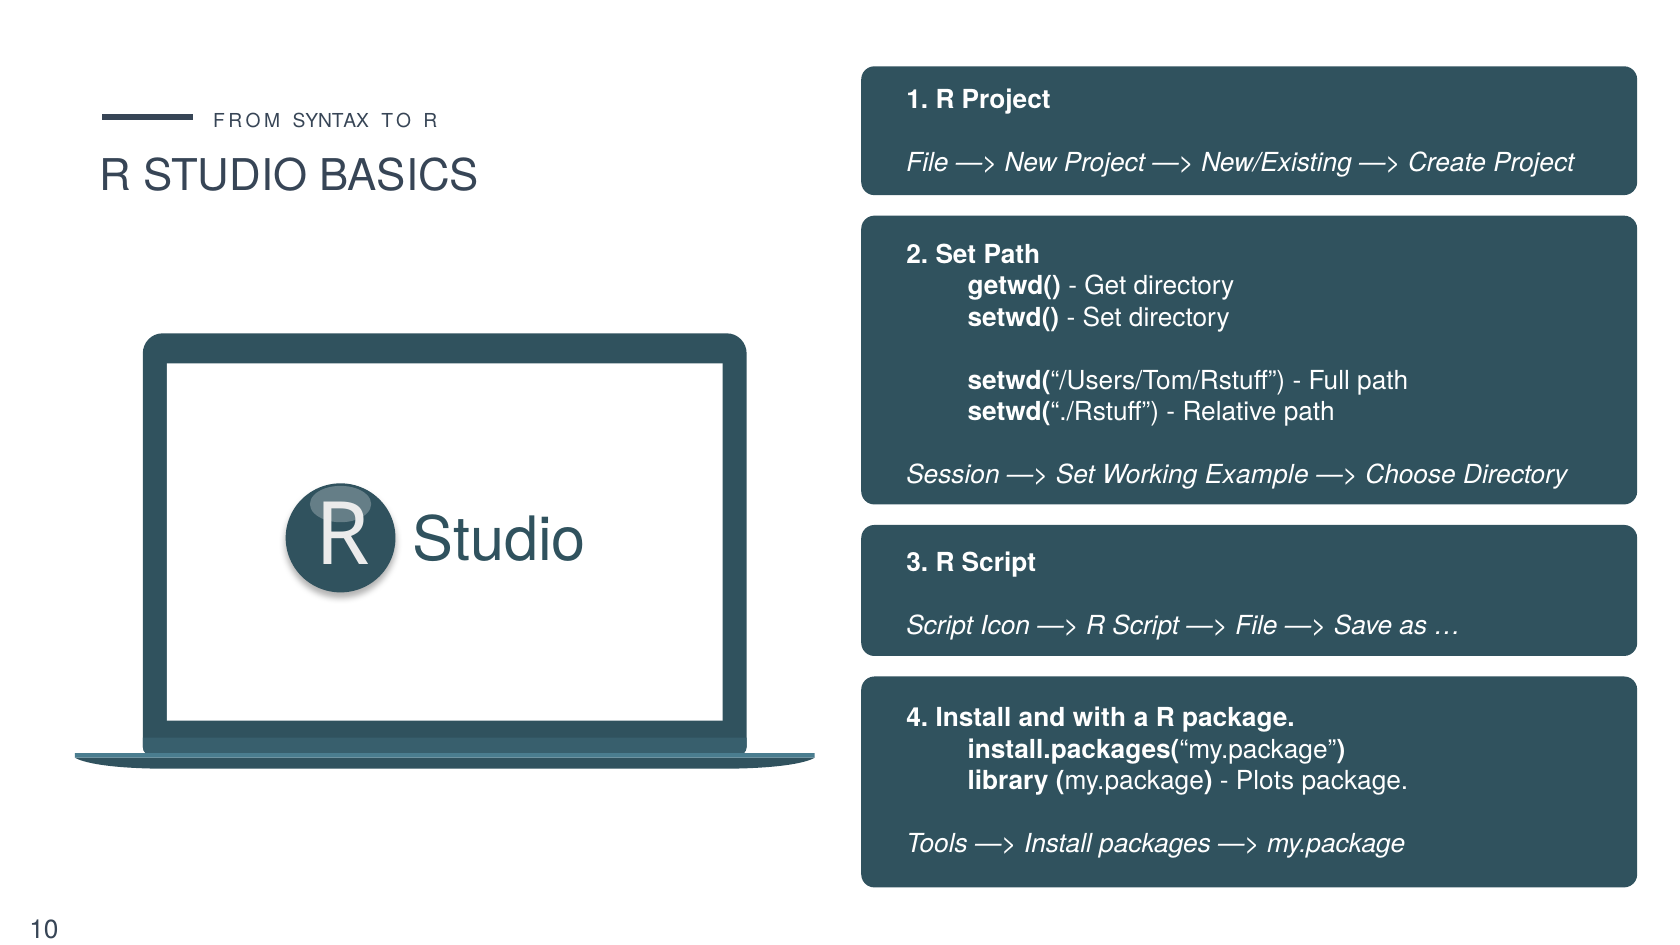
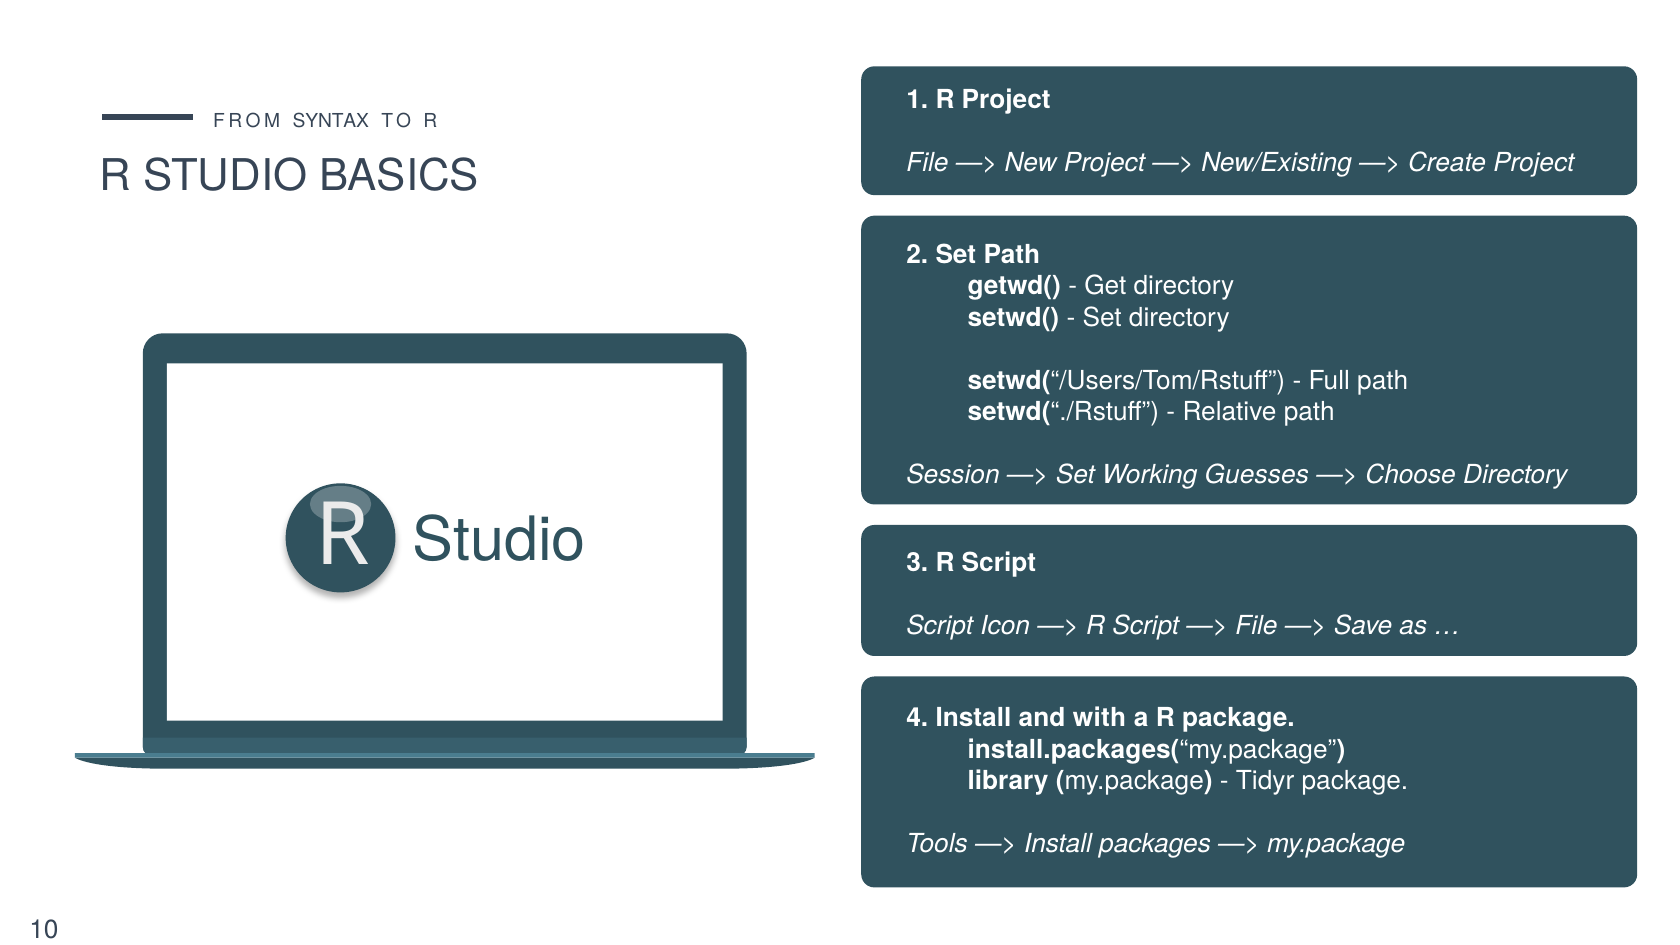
Example: Example -> Guesses (1257, 475)
Plots: Plots -> Tidyr (1265, 782)
